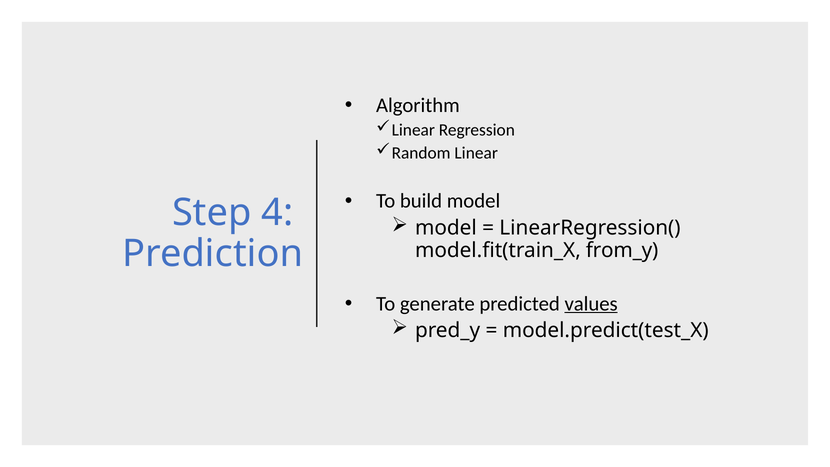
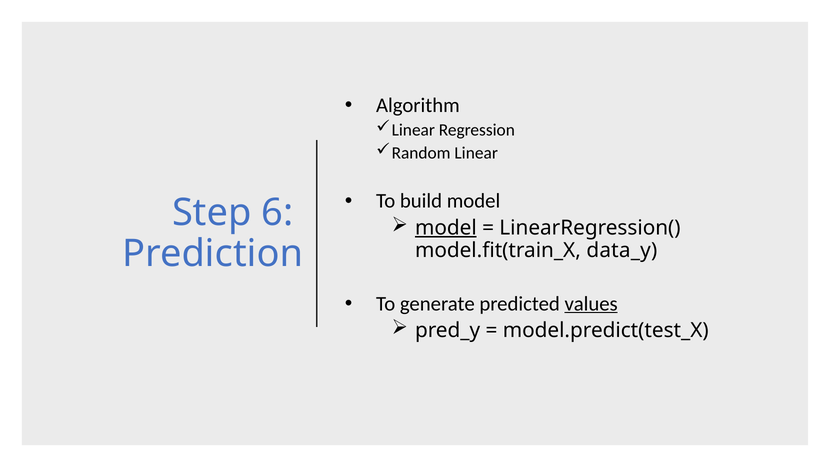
4: 4 -> 6 (277, 213)
model underline: none -> present (446, 228)
from_y: from_y -> data_y (622, 250)
